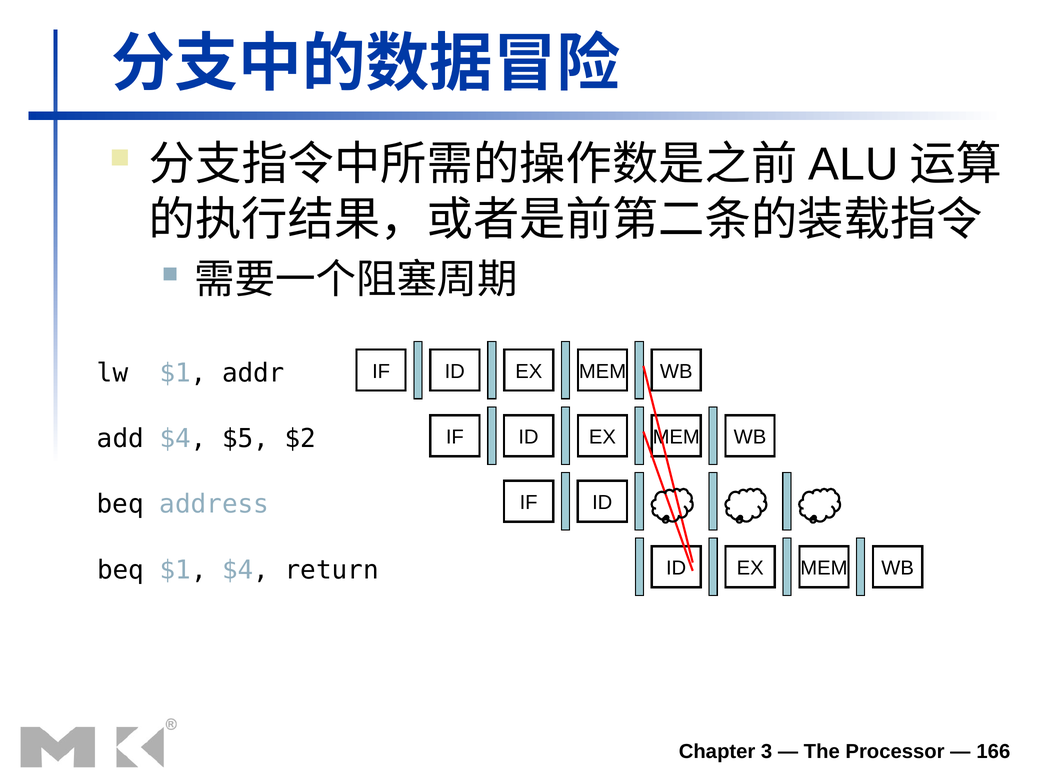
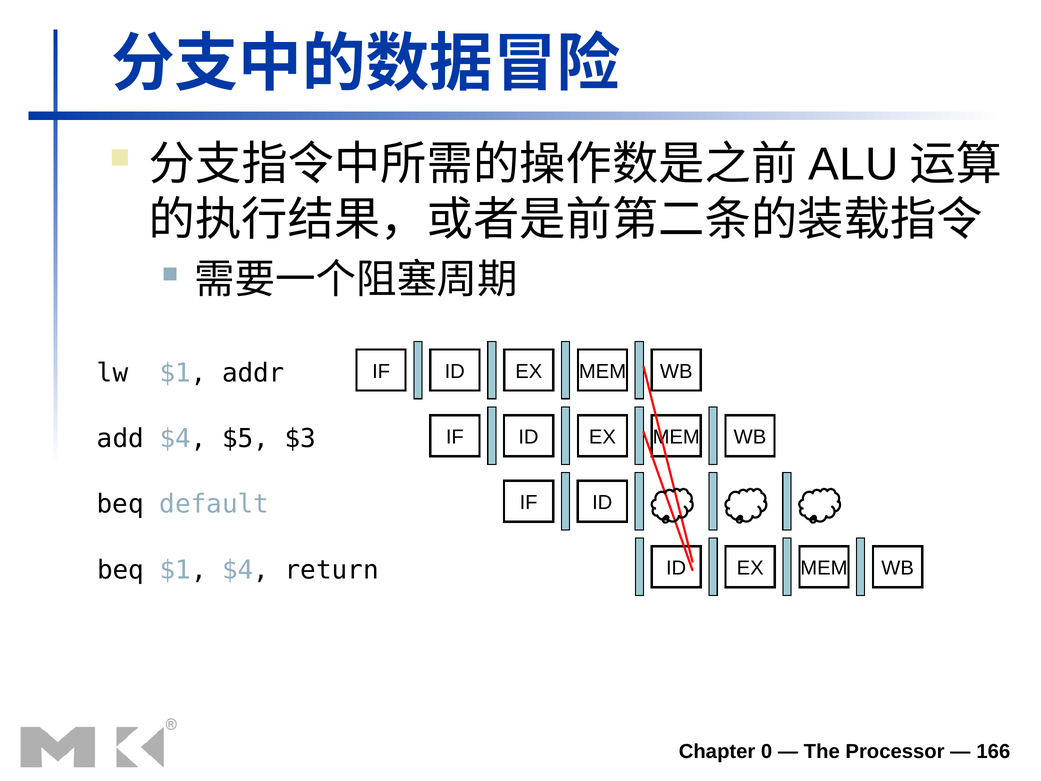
$2: $2 -> $3 (300, 439)
address: address -> default (214, 504)
3: 3 -> 0 (767, 752)
